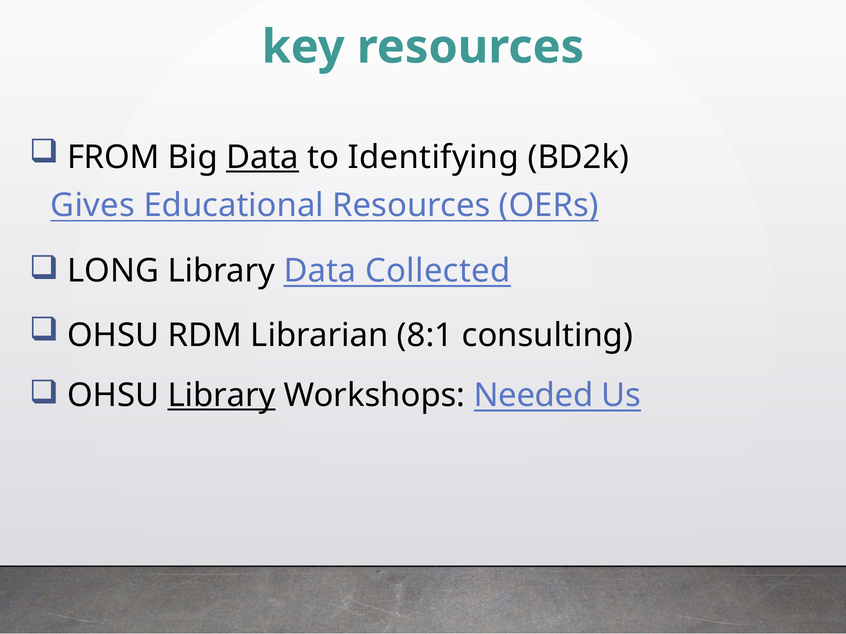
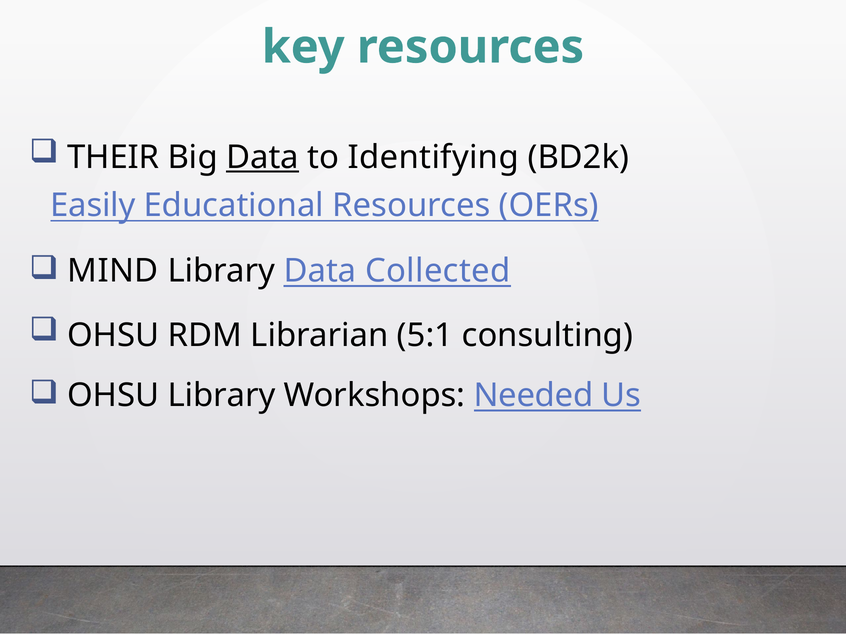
FROM: FROM -> THEIR (113, 157)
Gives: Gives -> Easily (93, 206)
LONG: LONG -> MIND (113, 271)
8:1: 8:1 -> 5:1 (425, 336)
Library underline: present -> none (222, 396)
